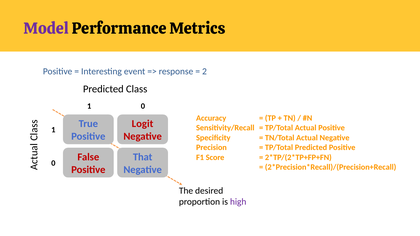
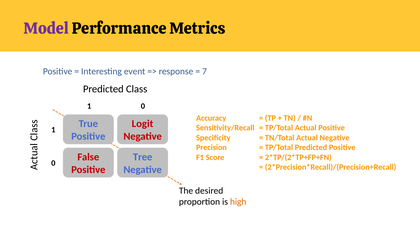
2: 2 -> 7 (204, 71)
That: That -> Tree (143, 157)
high colour: purple -> orange (238, 202)
